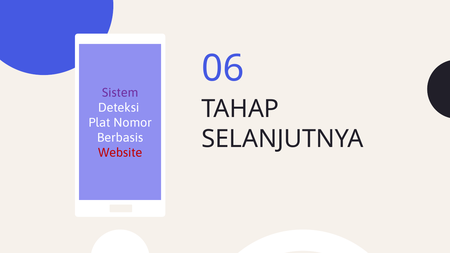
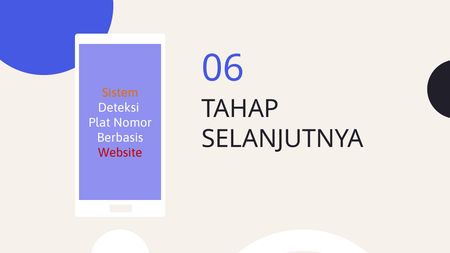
Sistem colour: purple -> orange (120, 93)
